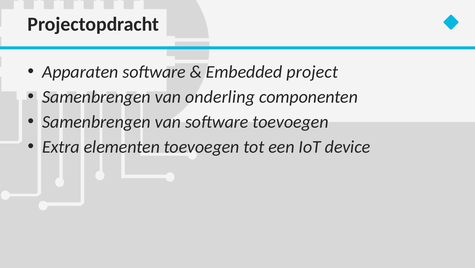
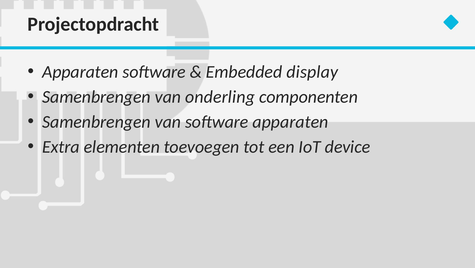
project: project -> display (312, 72)
software toevoegen: toevoegen -> apparaten (290, 122)
